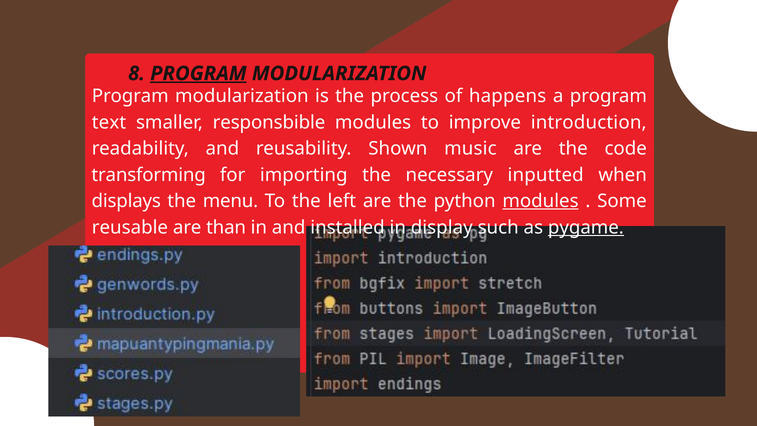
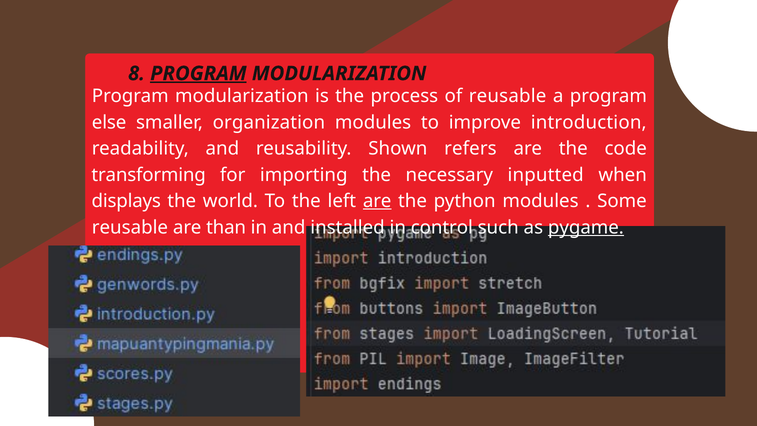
of happens: happens -> reusable (508, 96)
text: text -> else (109, 122)
responsbible: responsbible -> organization (269, 122)
music: music -> refers (470, 149)
menu: menu -> world (230, 201)
are underline: none -> present (377, 201)
modules underline: present -> none (541, 201)
display: display -> control (442, 227)
